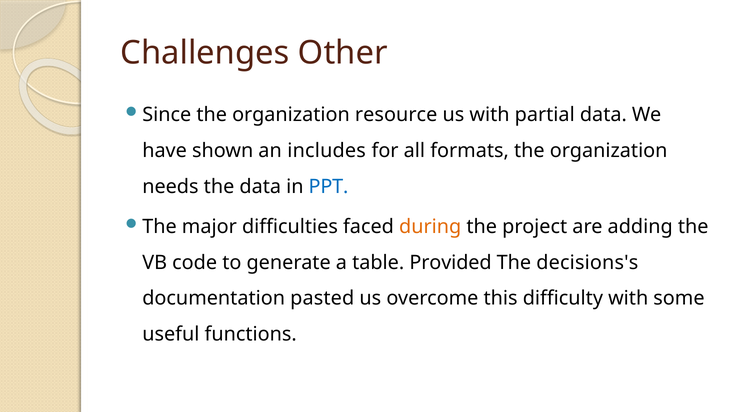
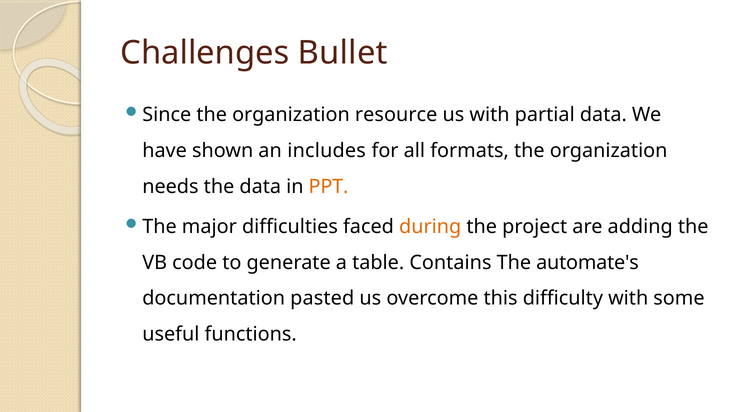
Other: Other -> Bullet (343, 53)
PPT colour: blue -> orange (328, 186)
Provided: Provided -> Contains (450, 262)
decisions's: decisions's -> automate's (588, 262)
